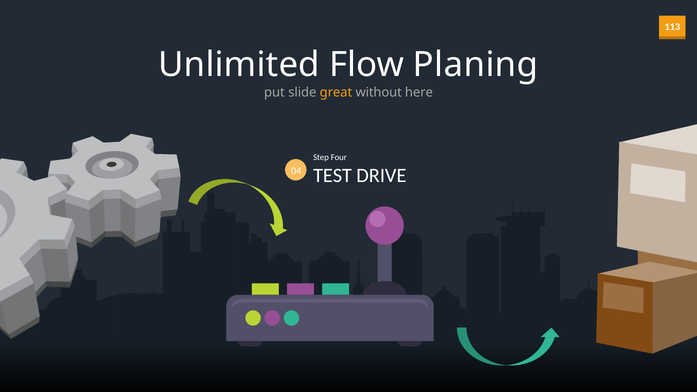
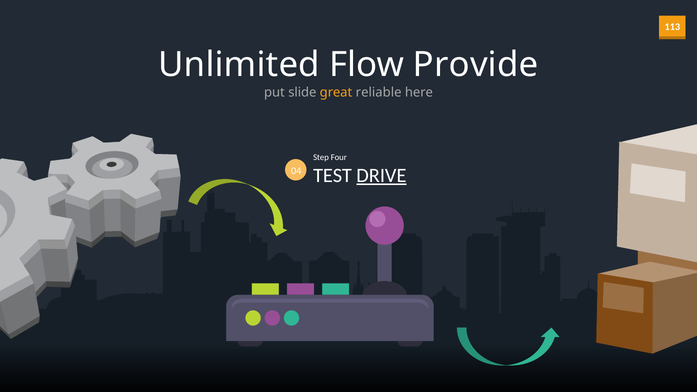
Planing: Planing -> Provide (476, 65)
without: without -> reliable (379, 92)
DRIVE underline: none -> present (381, 176)
